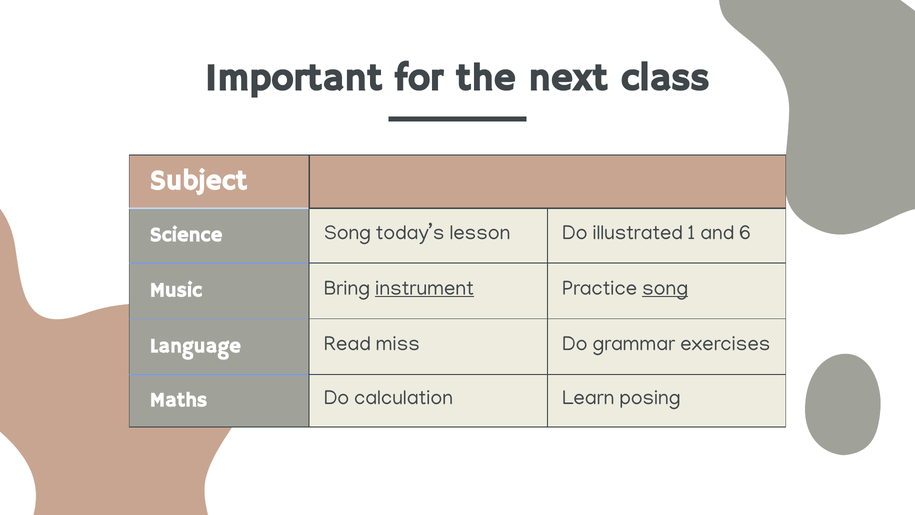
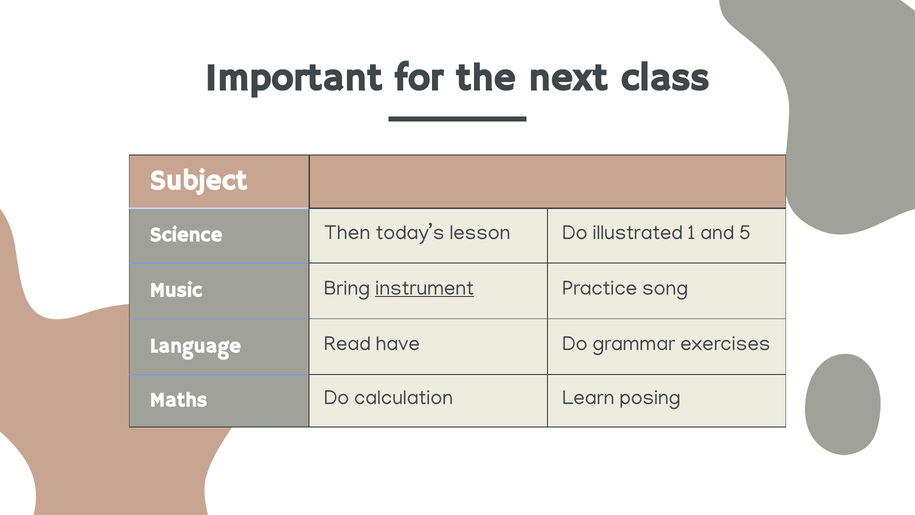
Science Song: Song -> Then (347, 232)
6: 6 -> 5 (745, 232)
song underline: present -> none (665, 288)
miss: miss -> have (398, 343)
